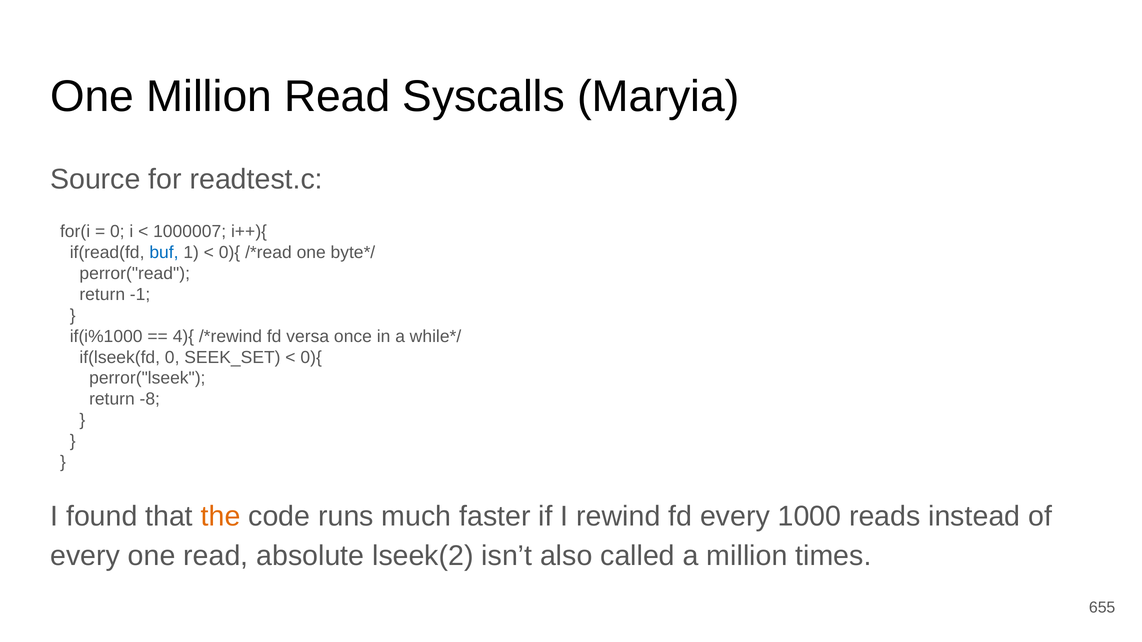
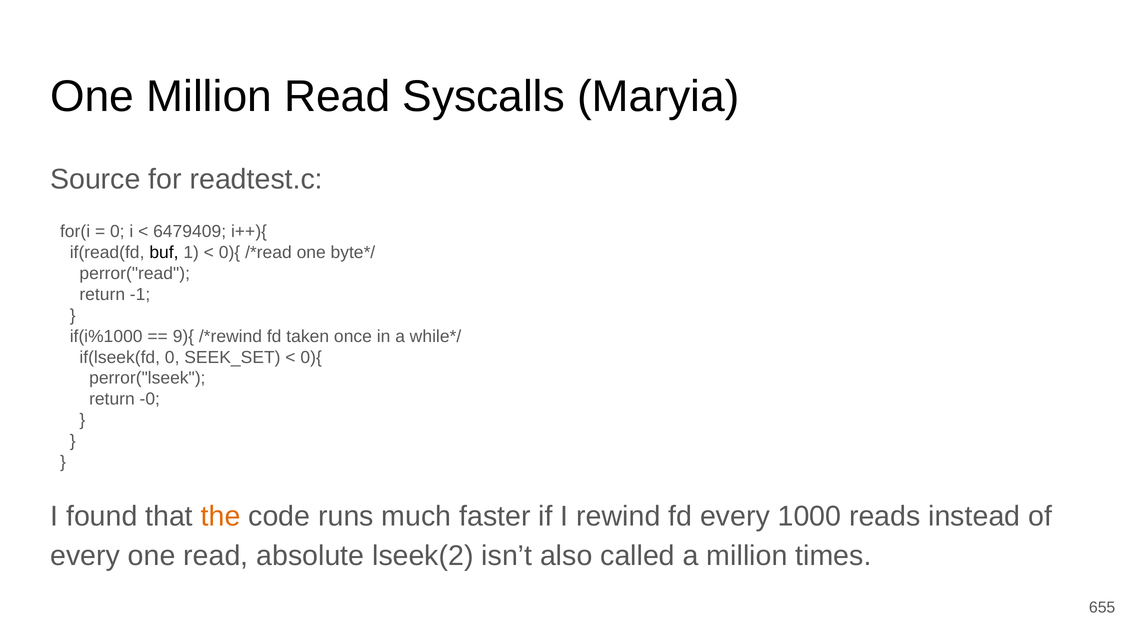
1000007: 1000007 -> 6479409 (190, 232)
buf colour: blue -> black (164, 253)
4){: 4){ -> 9){ (183, 337)
versa: versa -> taken (308, 337)
-8: -8 -> -0 (150, 399)
